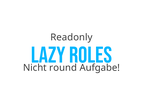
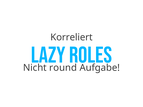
Readonly: Readonly -> Korreliert (72, 37)
